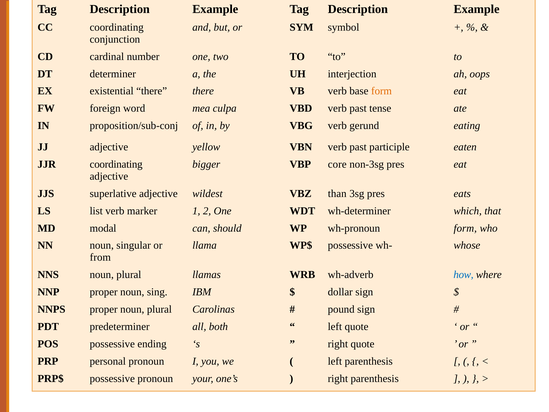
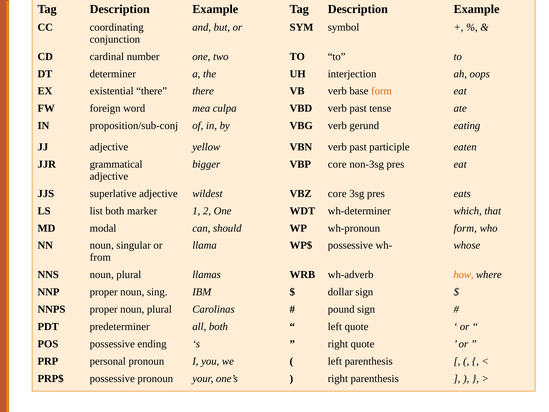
JJR coordinating: coordinating -> grammatical (116, 164)
VBZ than: than -> core (337, 193)
list verb: verb -> both (115, 211)
how colour: blue -> orange (464, 274)
